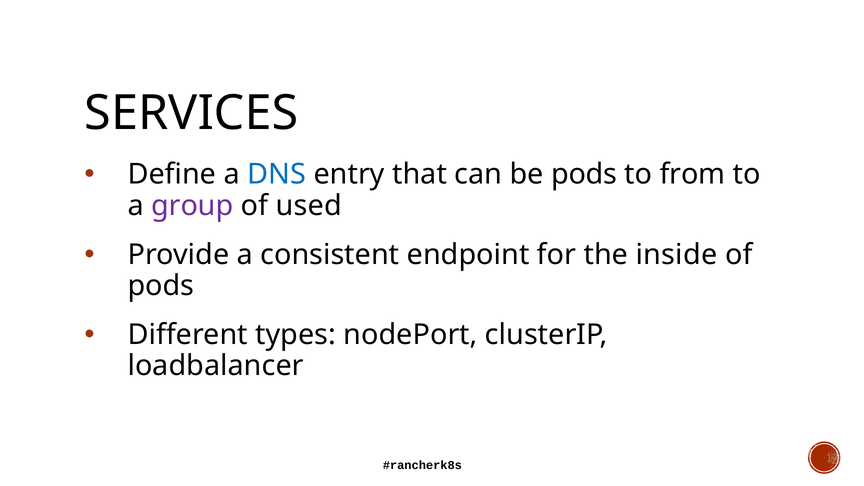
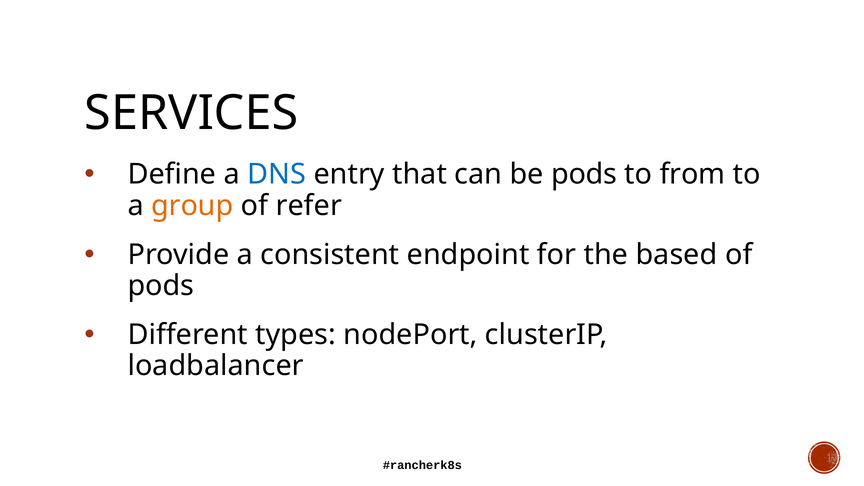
group colour: purple -> orange (192, 206)
used: used -> refer (309, 206)
inside: inside -> based (677, 255)
